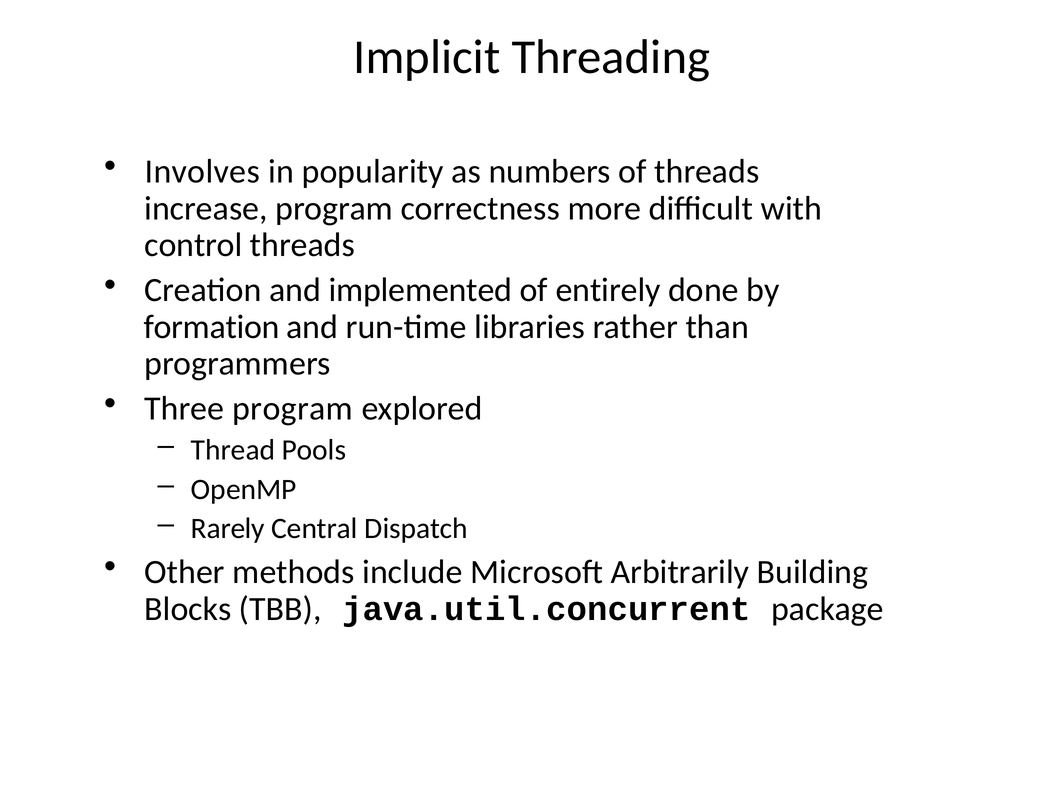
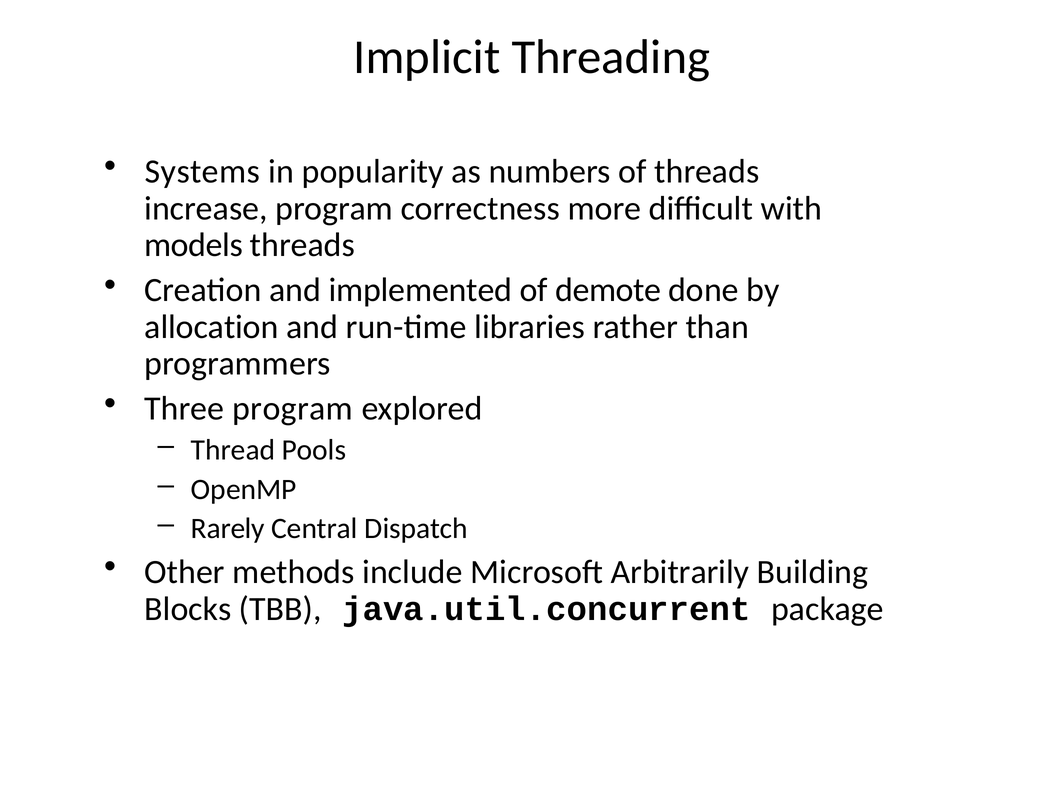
Involves: Involves -> Systems (202, 172)
control: control -> models (194, 245)
entirely: entirely -> demote (608, 290)
formation: formation -> allocation (211, 327)
